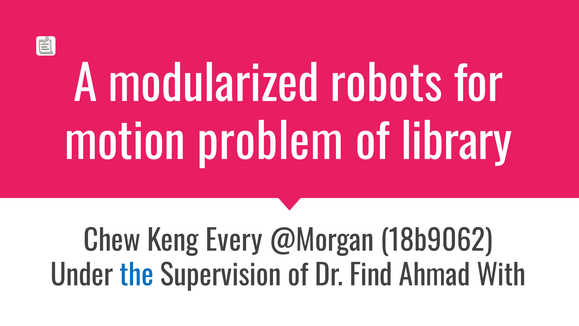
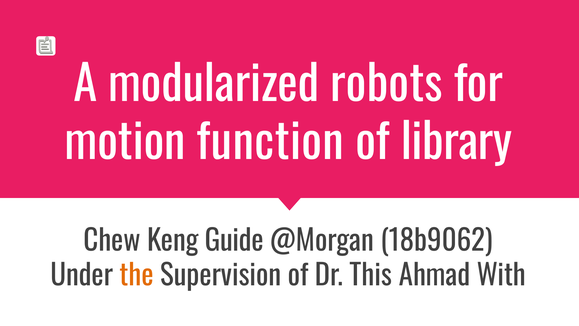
problem: problem -> function (270, 143)
Every: Every -> Guide (234, 241)
the colour: blue -> orange (137, 276)
Find: Find -> This (371, 276)
